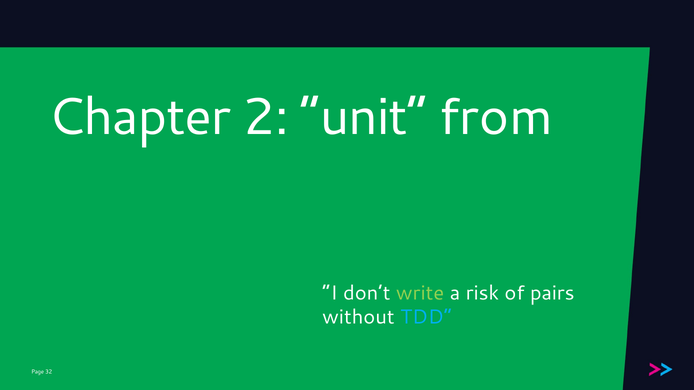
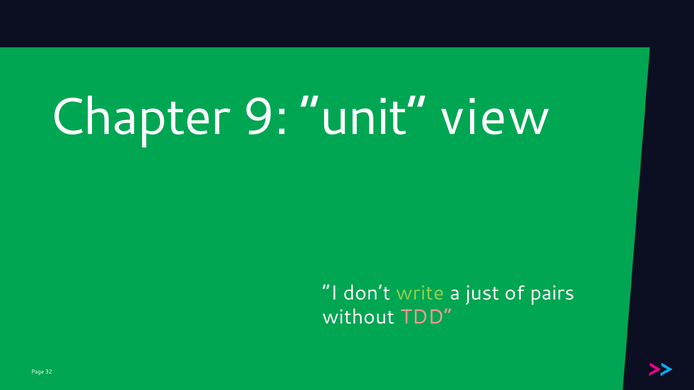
2: 2 -> 9 (266, 117)
from: from -> view (495, 117)
risk: risk -> just (482, 293)
TDD colour: light blue -> pink (426, 318)
